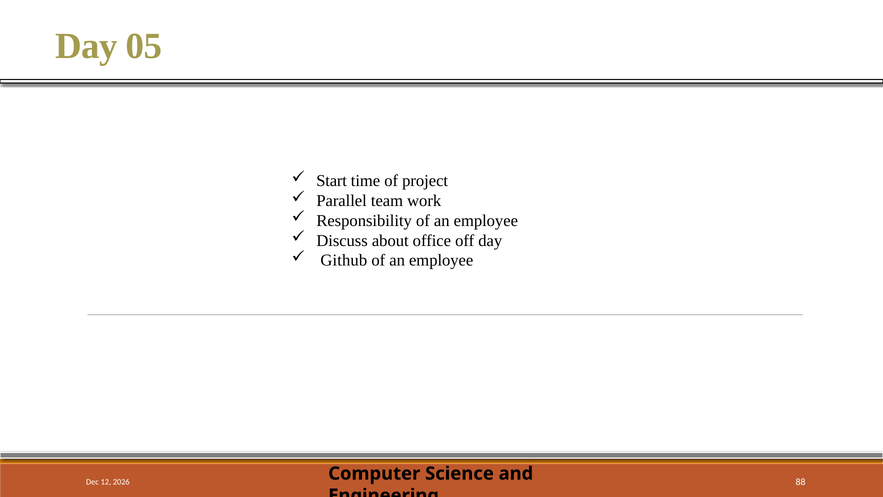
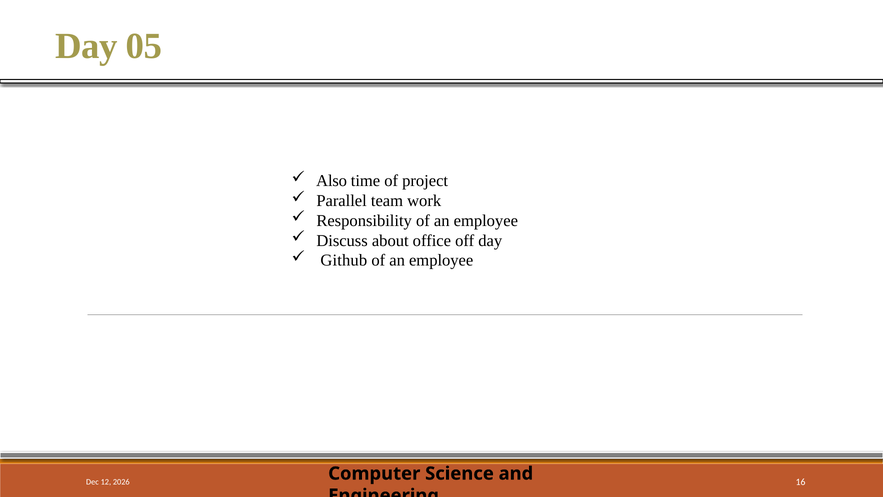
Start: Start -> Also (332, 181)
88: 88 -> 16 (801, 482)
